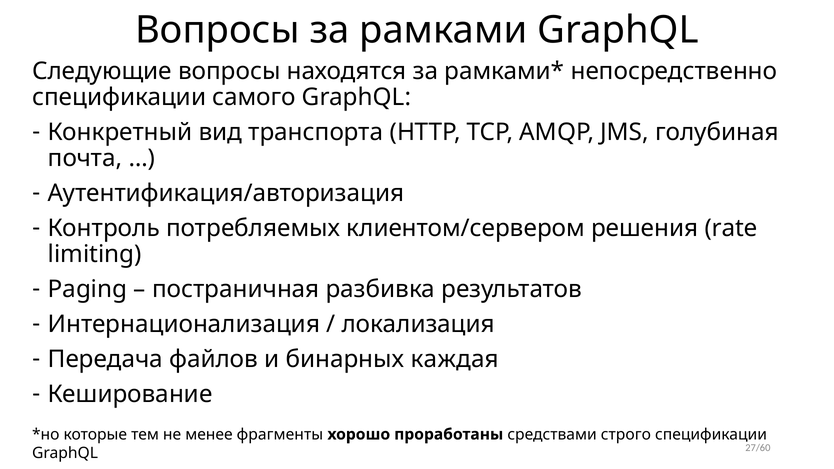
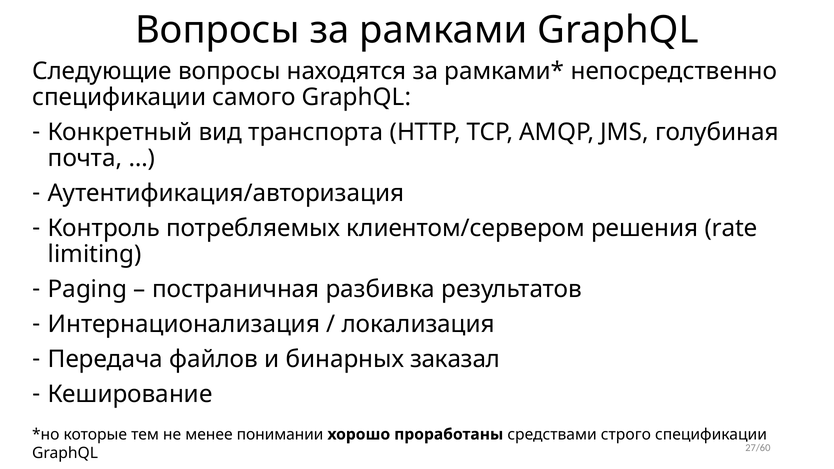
каждая: каждая -> заказал (455, 359)
фрагменты: фрагменты -> понимании (280, 434)
